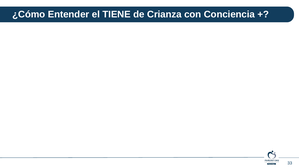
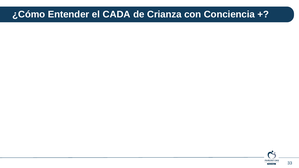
TIENE: TIENE -> CADA (117, 14)
